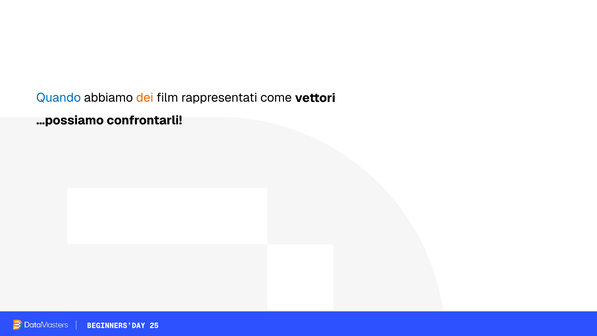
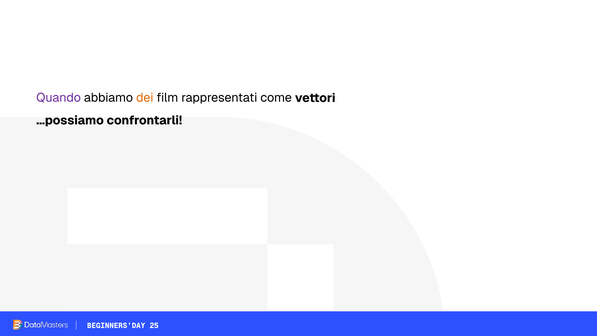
Quando colour: blue -> purple (59, 98)
